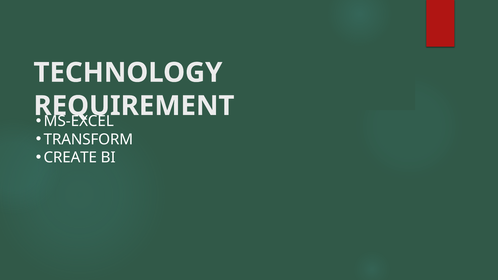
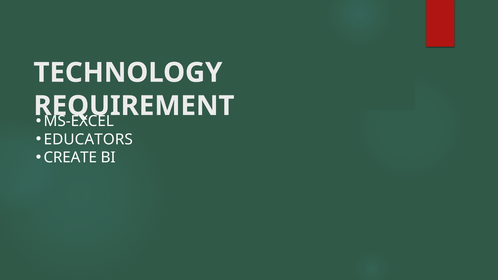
TRANSFORM: TRANSFORM -> EDUCATORS (88, 139)
